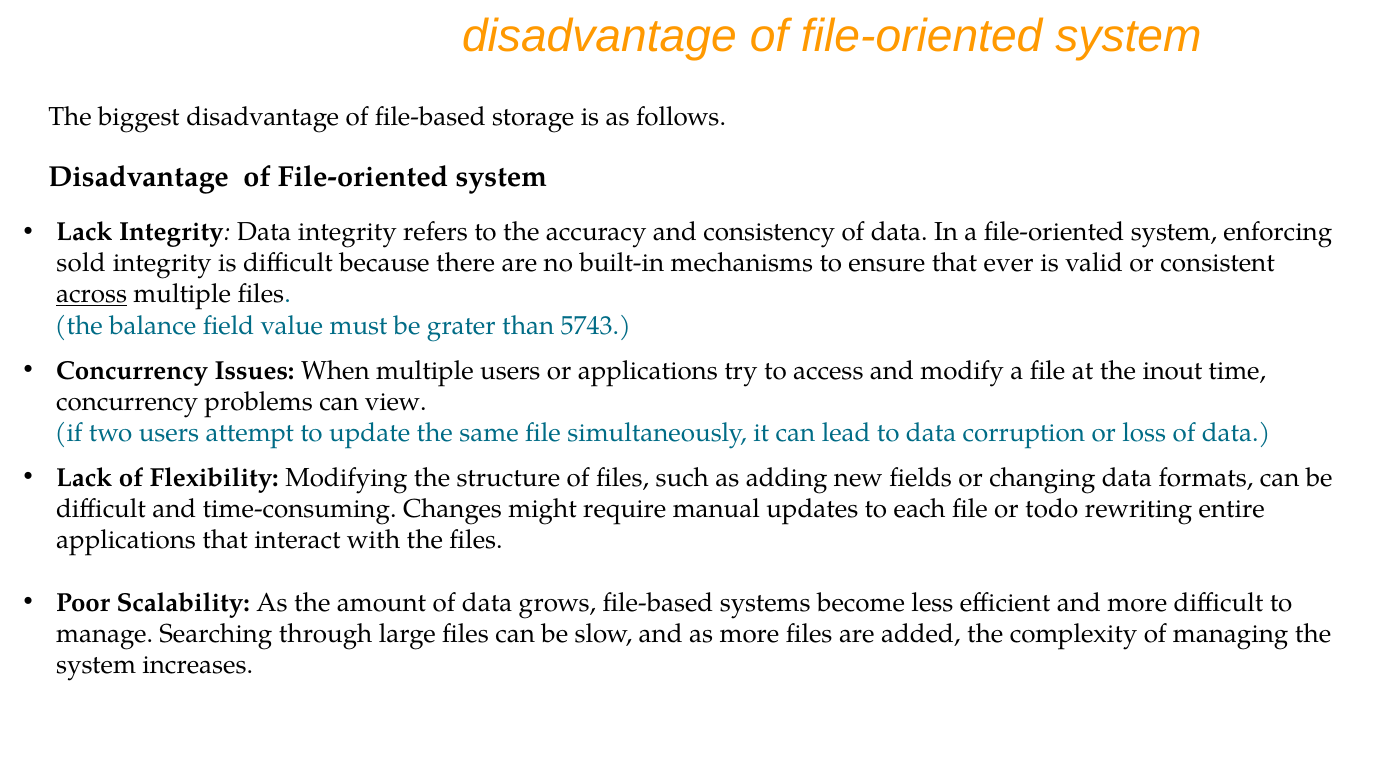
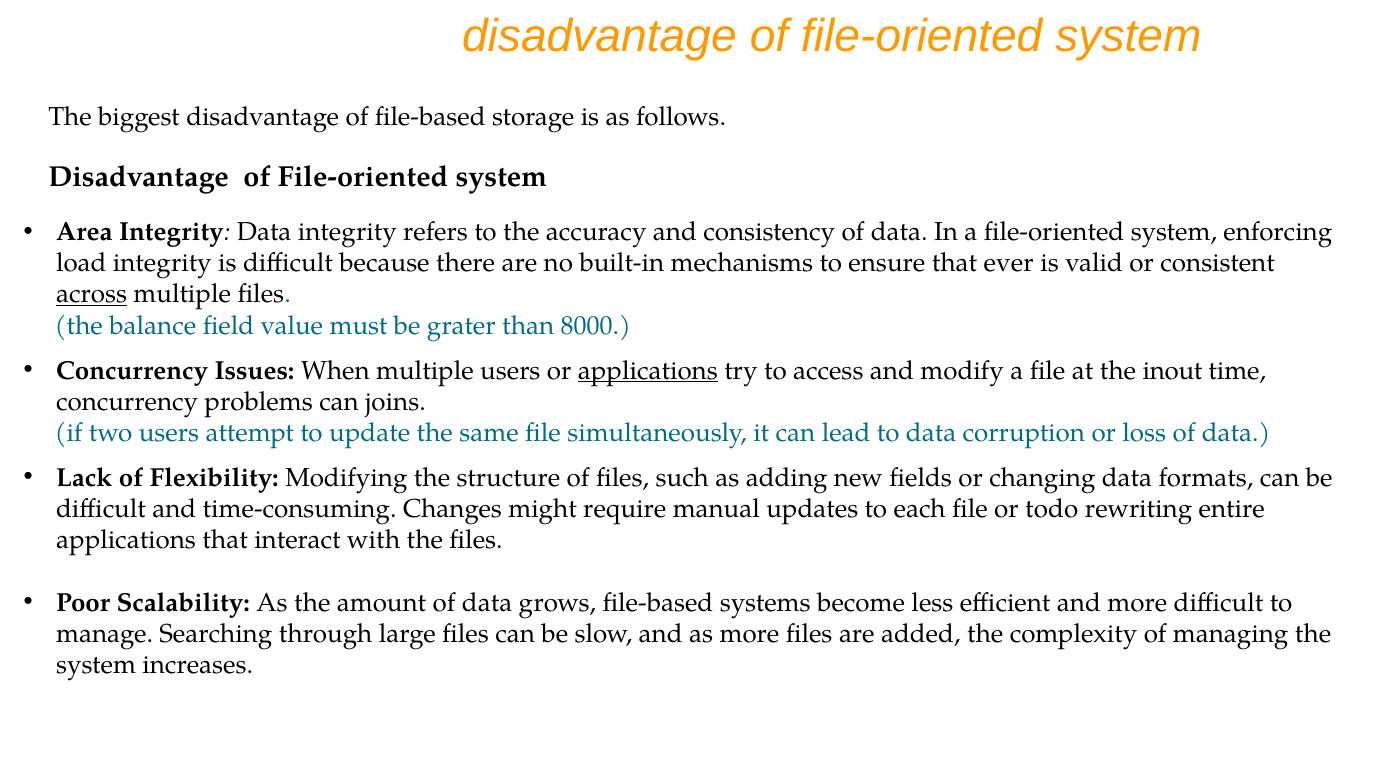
Lack: Lack -> Area (84, 232)
sold: sold -> load (81, 263)
5743: 5743 -> 8000 (596, 326)
applications underline: none -> present (648, 371)
view: view -> joins (396, 402)
